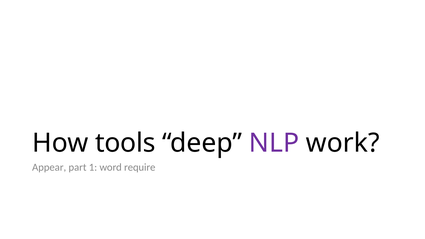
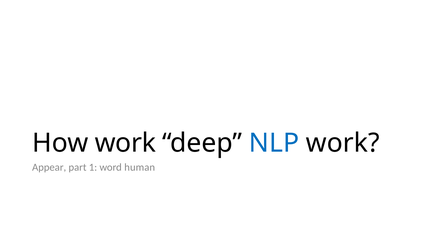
How tools: tools -> work (125, 143)
NLP colour: purple -> blue (274, 143)
require: require -> human (140, 167)
